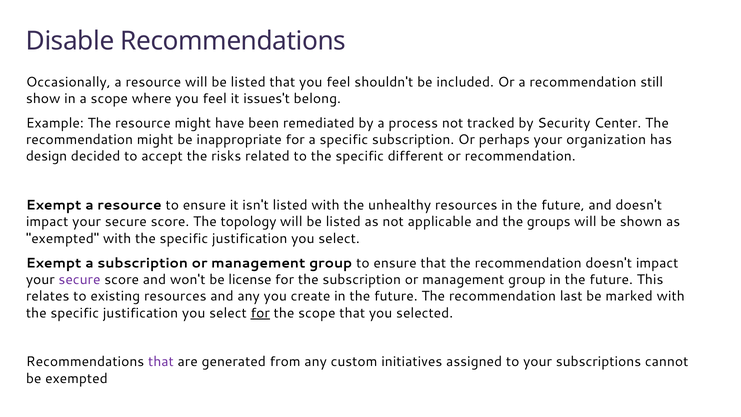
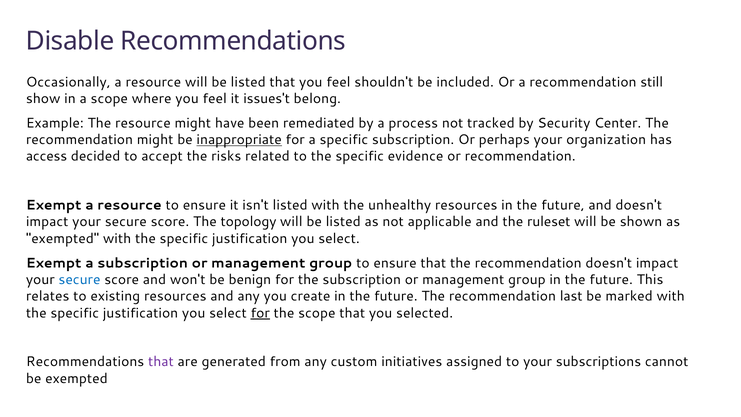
inappropriate underline: none -> present (239, 140)
design: design -> access (47, 156)
different: different -> evidence (416, 156)
groups: groups -> ruleset (549, 222)
secure colour: purple -> blue (79, 280)
license: license -> benign (250, 280)
